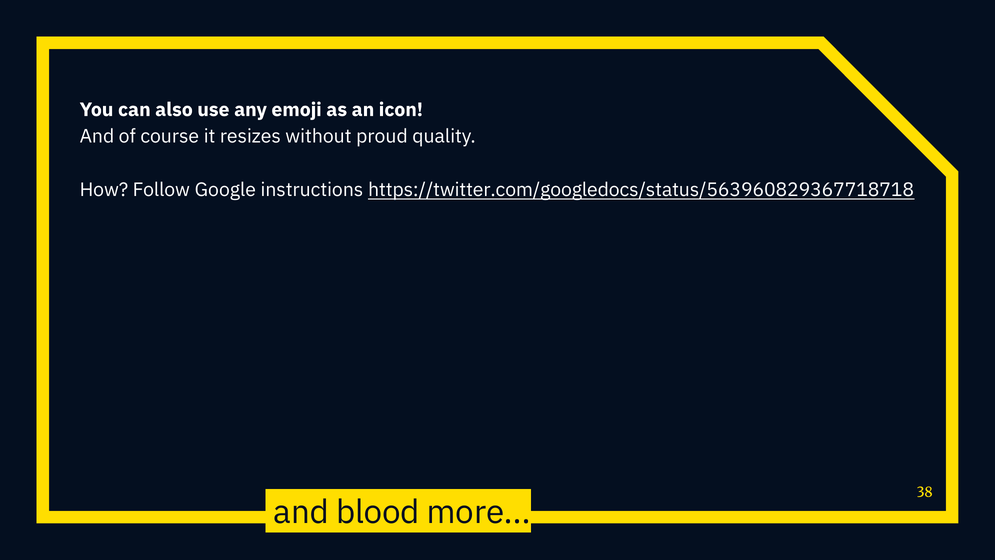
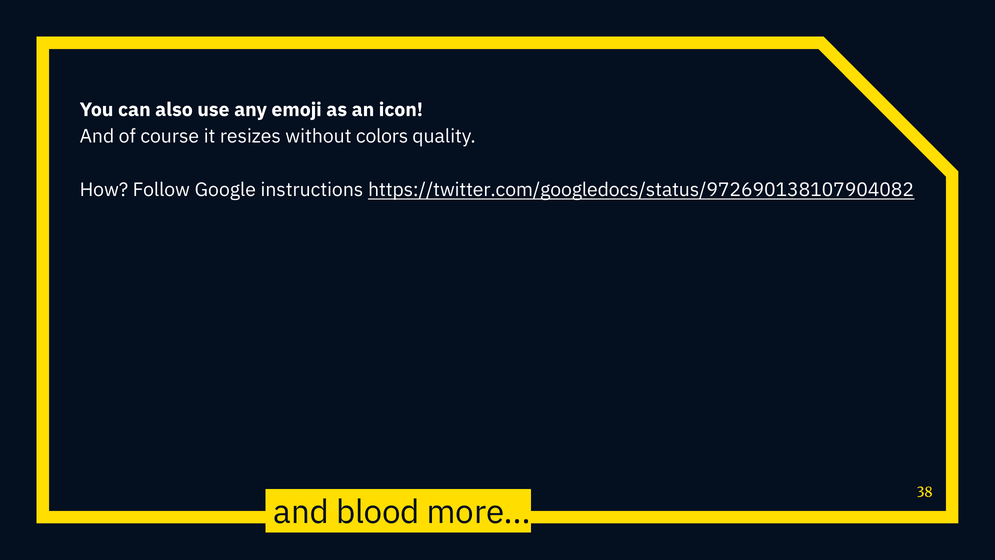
proud: proud -> colors (382, 136)
https://twitter.com/googledocs/status/563960829367718718: https://twitter.com/googledocs/status/563960829367718718 -> https://twitter.com/googledocs/status/972690138107904082 (641, 190)
